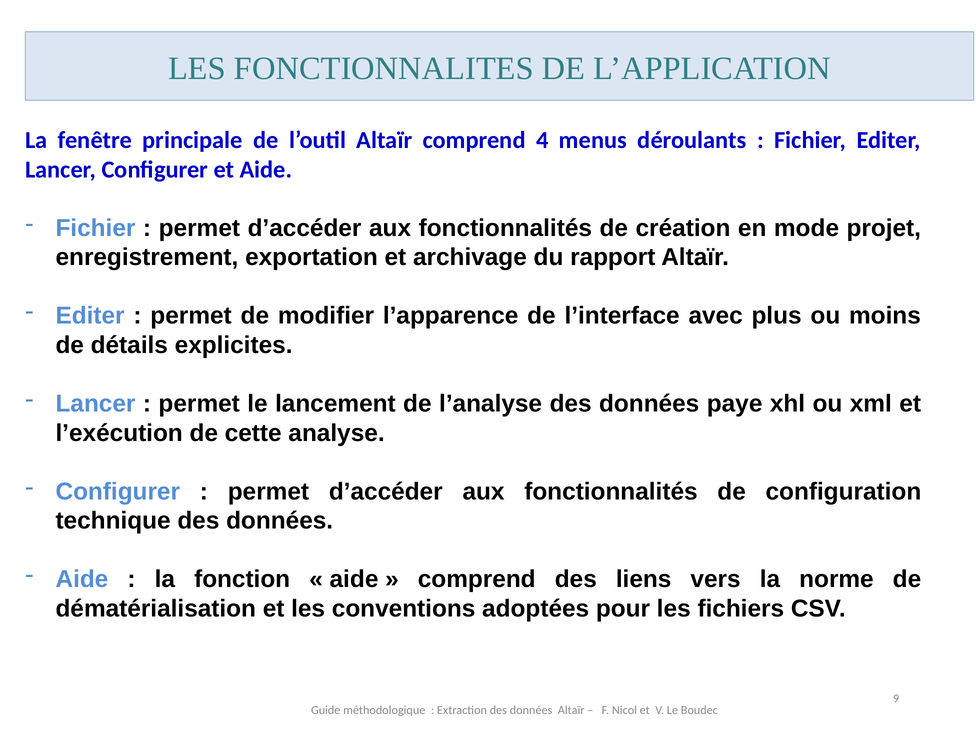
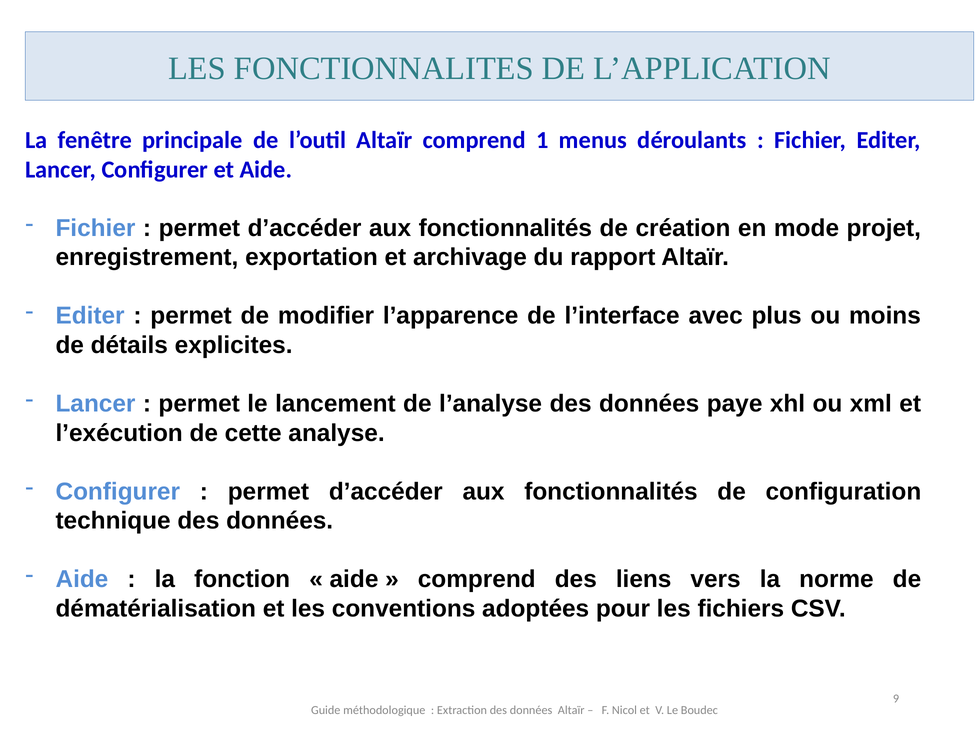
4: 4 -> 1 (542, 140)
